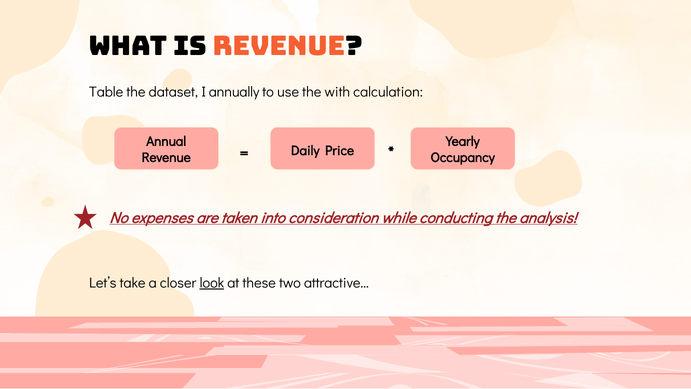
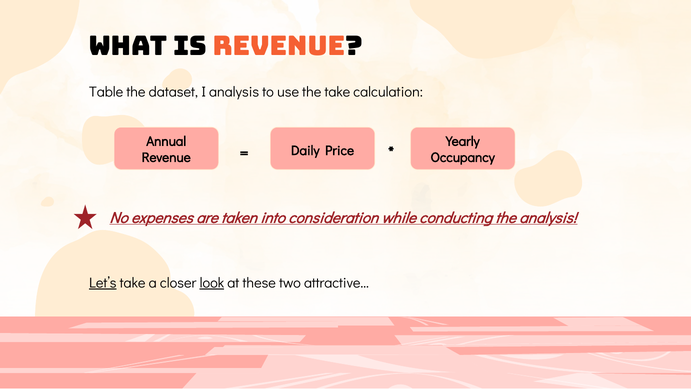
I annually: annually -> analysis (234, 92)
the with: with -> take (337, 92)
Let’s underline: none -> present (103, 283)
